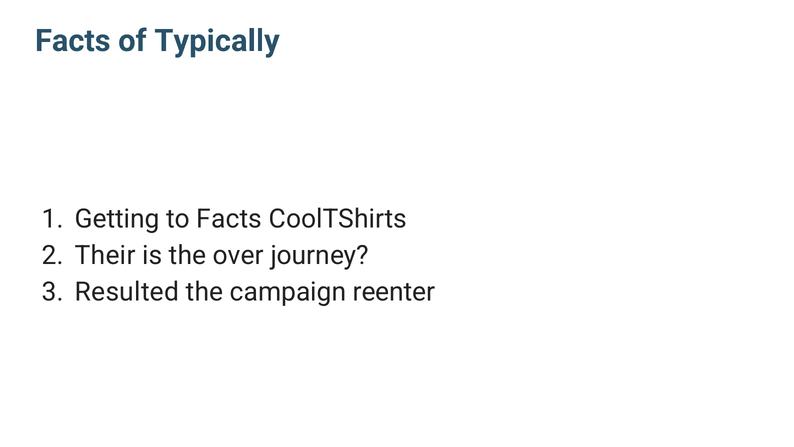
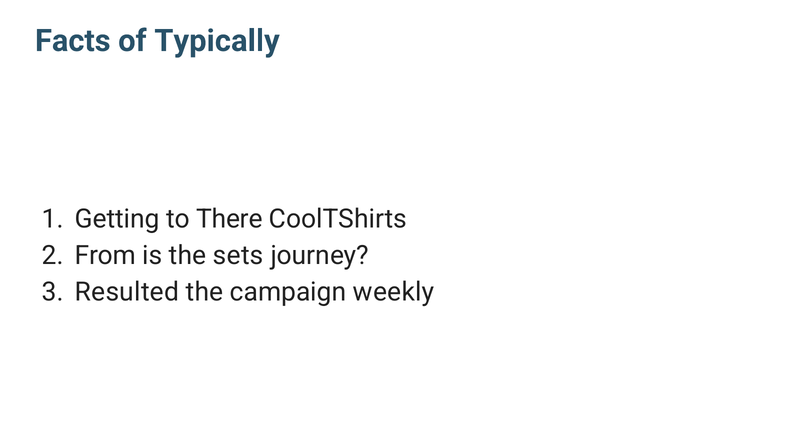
to Facts: Facts -> There (229, 219)
Their: Their -> From (105, 255)
over: over -> sets (238, 255)
reenter: reenter -> weekly (394, 292)
